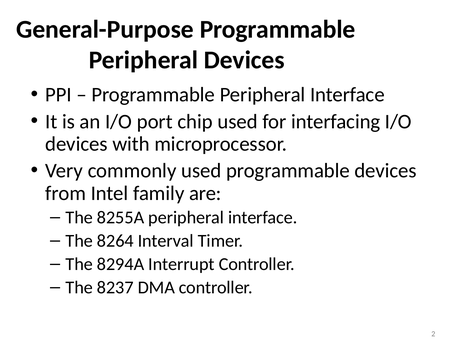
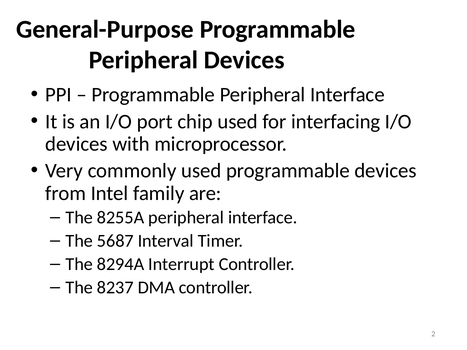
8264: 8264 -> 5687 (115, 241)
